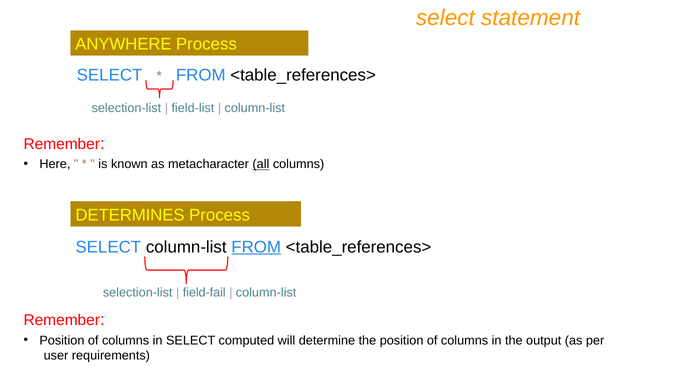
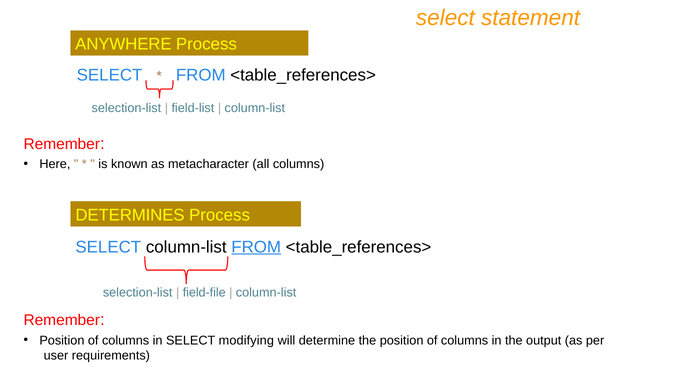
all underline: present -> none (261, 164)
field-fail: field-fail -> field-file (204, 293)
computed: computed -> modifying (246, 341)
